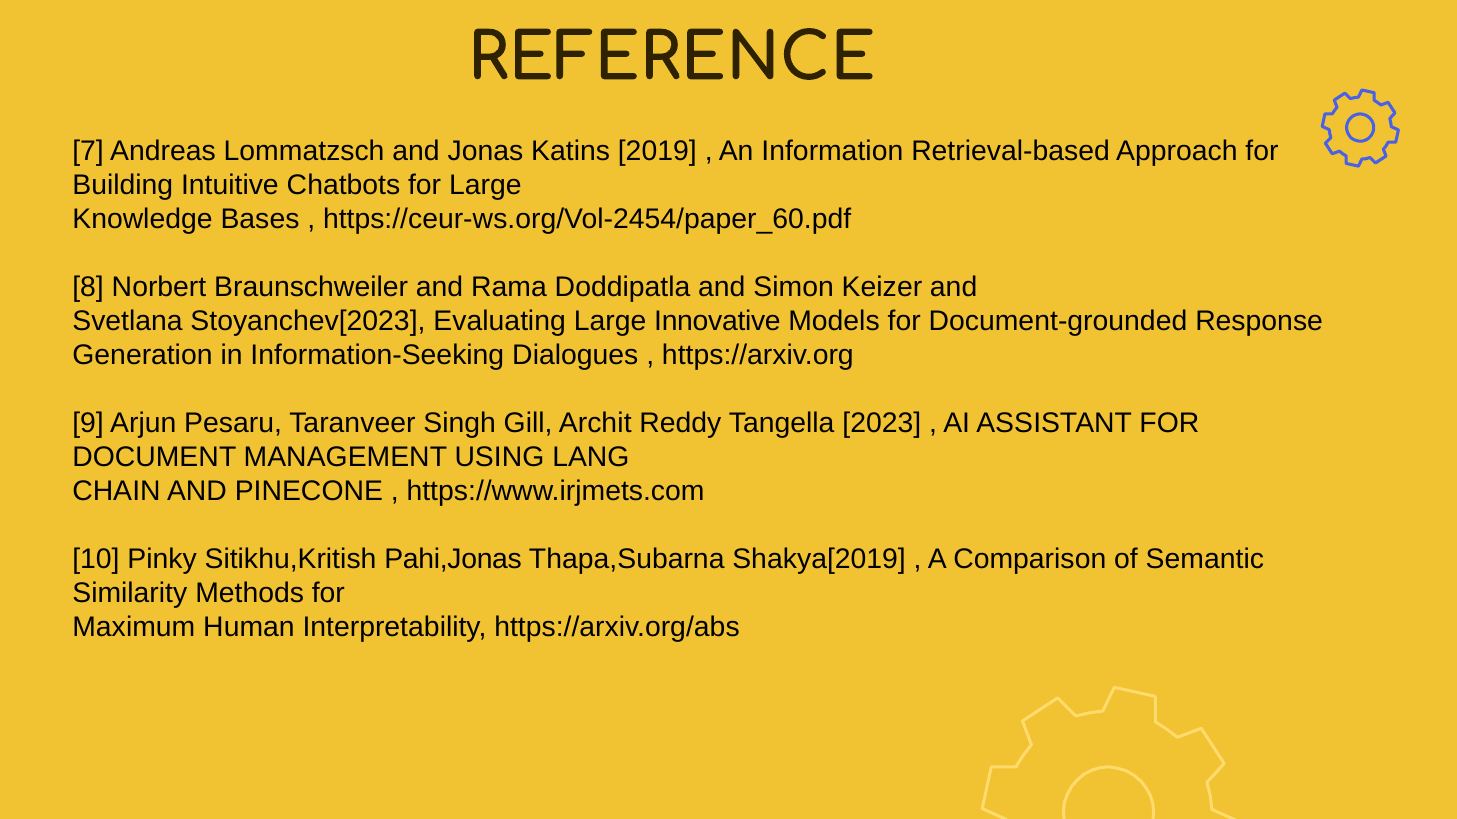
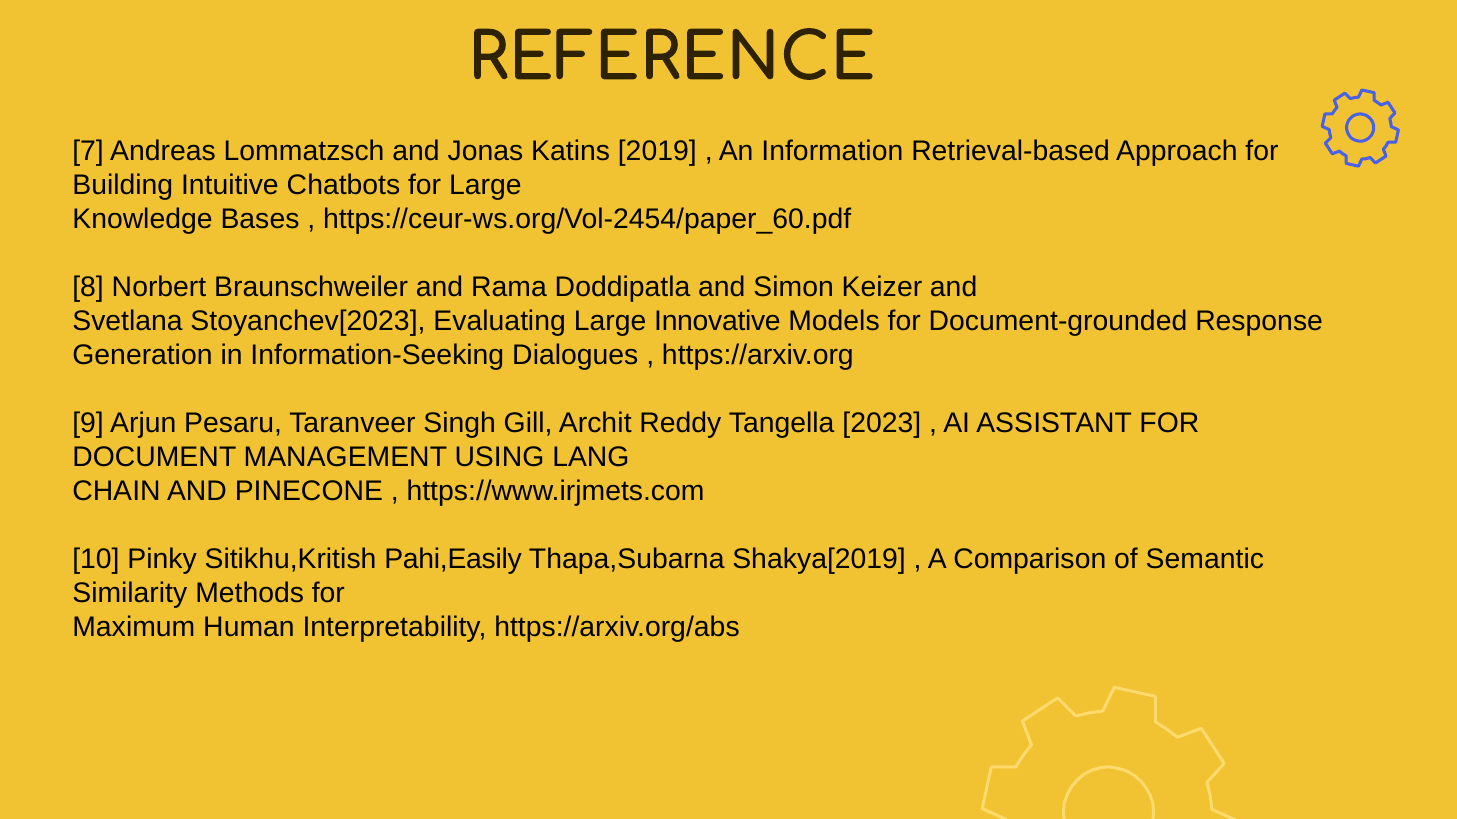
Pahi,Jonas: Pahi,Jonas -> Pahi,Easily (453, 560)
